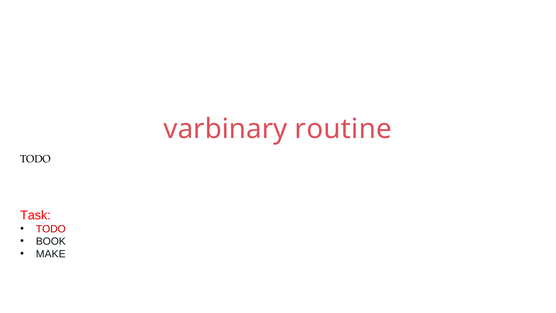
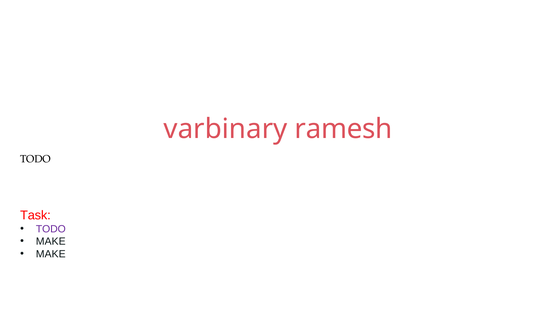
routine: routine -> ramesh (344, 129)
TODO colour: red -> purple (51, 229)
BOOK: BOOK -> MAKE (51, 241)
